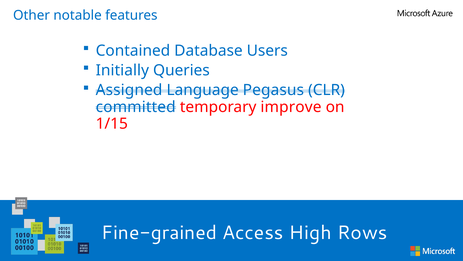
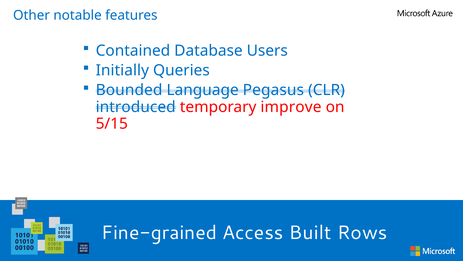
Assigned: Assigned -> Bounded (129, 90)
committed: committed -> introduced (136, 107)
1/15: 1/15 -> 5/15 (112, 123)
High: High -> Built (310, 232)
